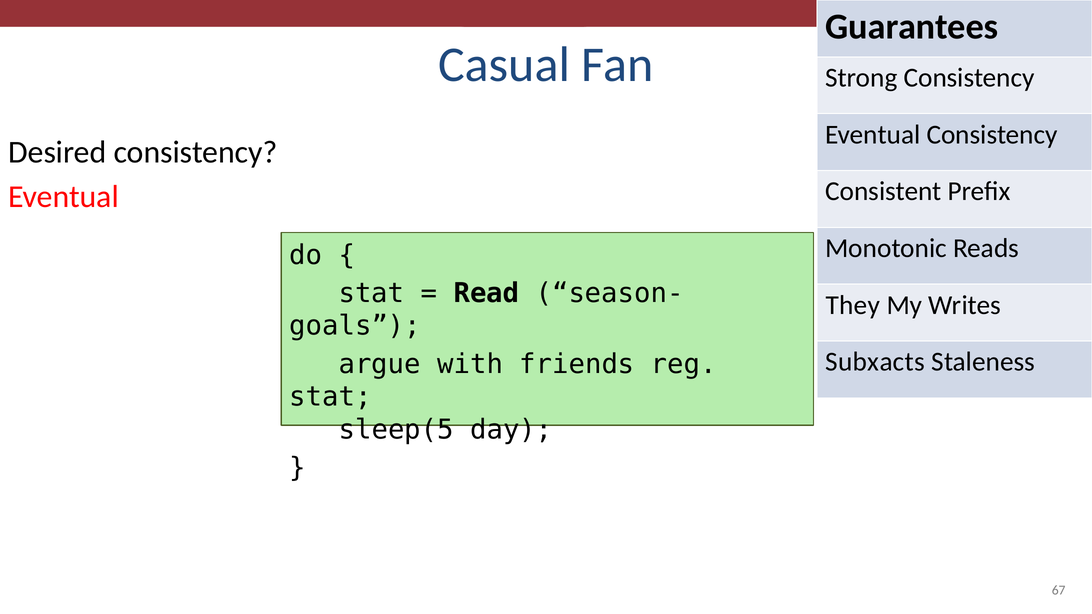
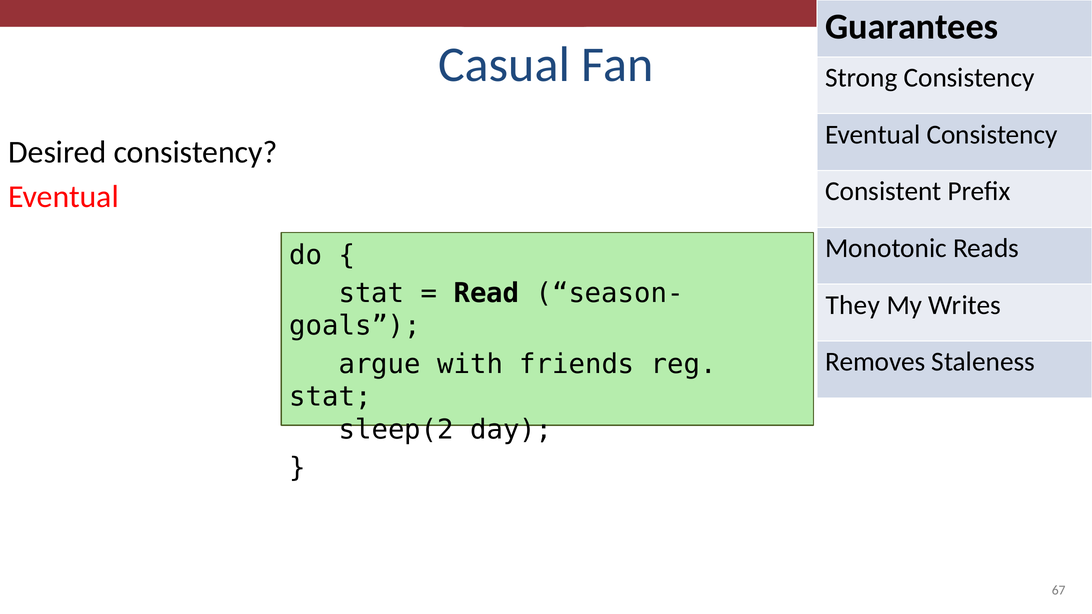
Subxacts: Subxacts -> Removes (875, 362)
sleep(5: sleep(5 -> sleep(2 (396, 430)
